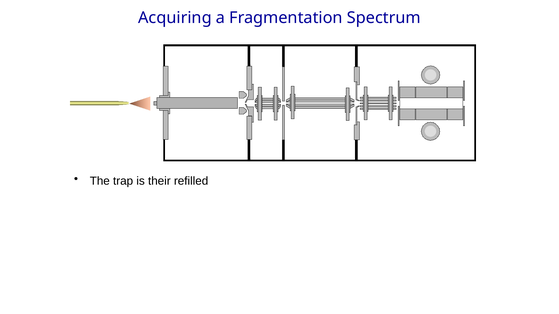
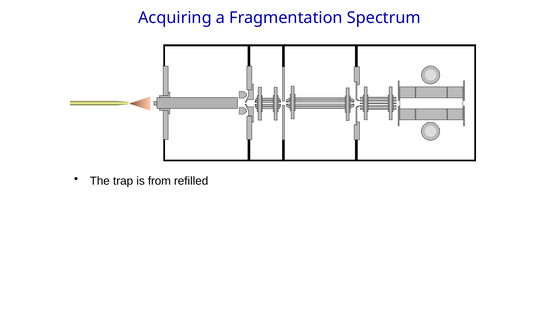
their: their -> from (159, 181)
